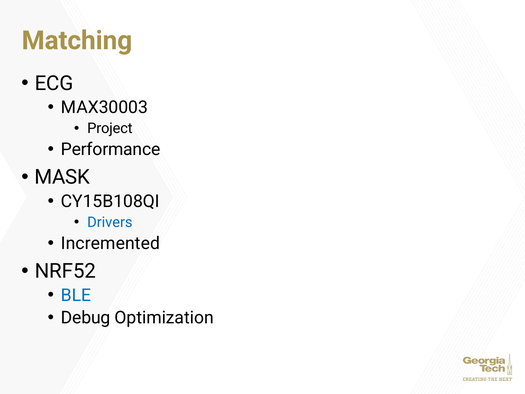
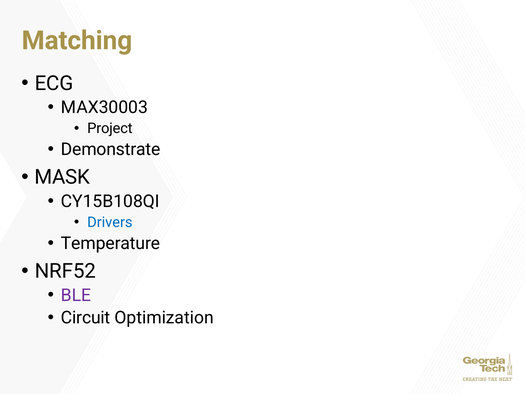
Performance: Performance -> Demonstrate (111, 149)
Incremented: Incremented -> Temperature (111, 243)
BLE colour: blue -> purple (76, 295)
Debug: Debug -> Circuit (86, 318)
